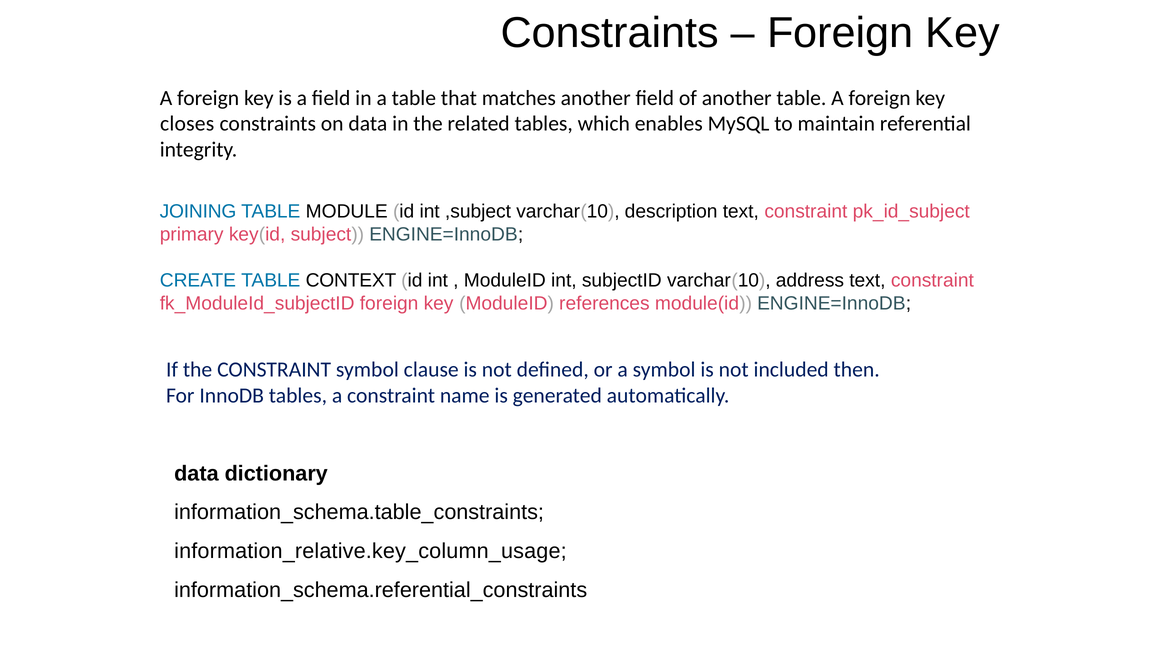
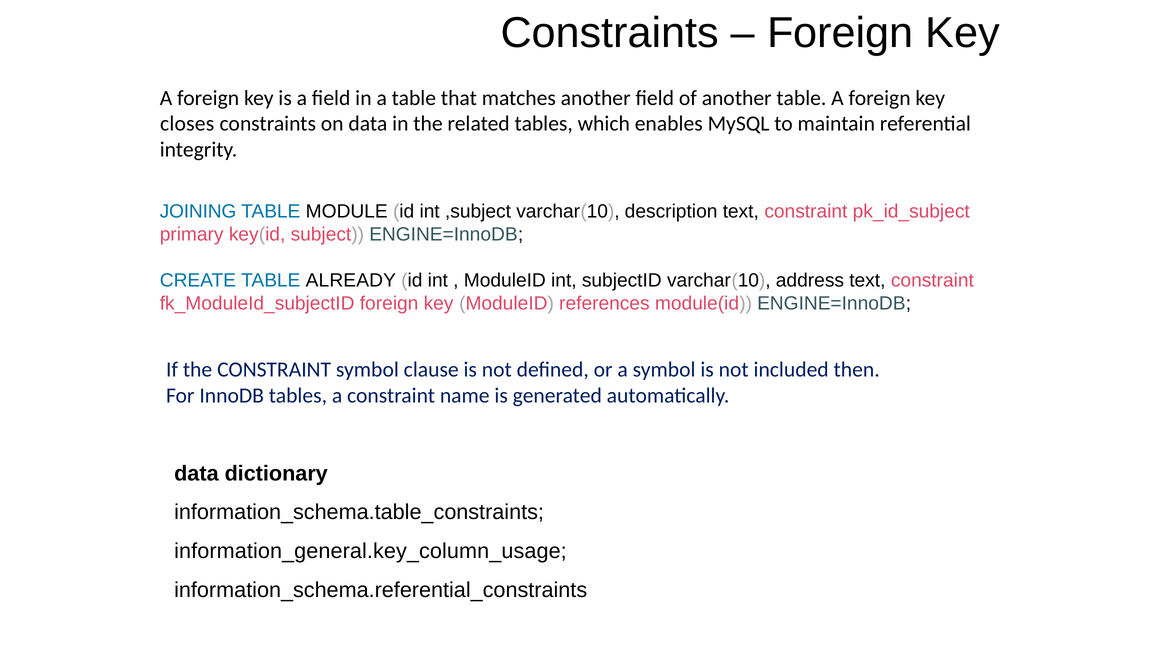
CONTEXT: CONTEXT -> ALREADY (351, 281)
information_relative.key_column_usage: information_relative.key_column_usage -> information_general.key_column_usage (370, 552)
